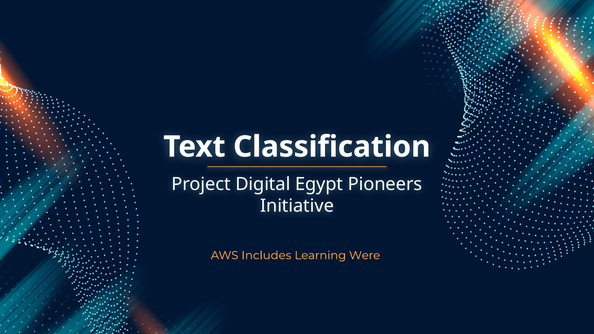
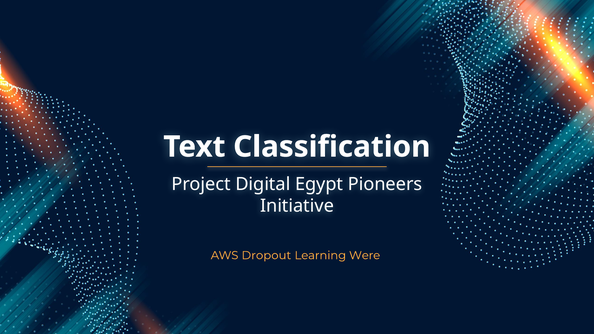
Includes: Includes -> Dropout (266, 255)
